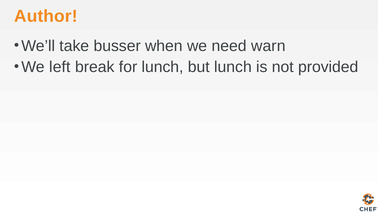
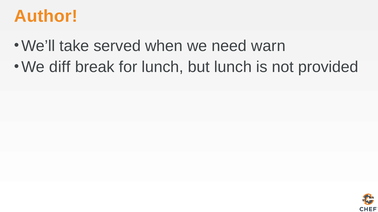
busser: busser -> served (117, 46)
left: left -> diff (60, 67)
